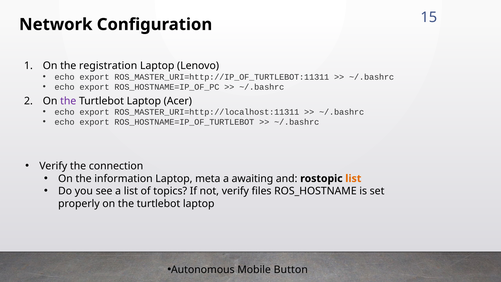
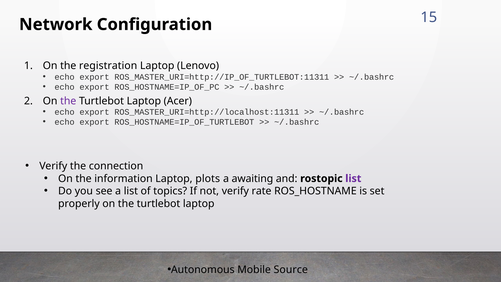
meta: meta -> plots (208, 178)
list colour: orange -> purple (353, 178)
files: files -> rate (262, 191)
Button: Button -> Source (291, 269)
